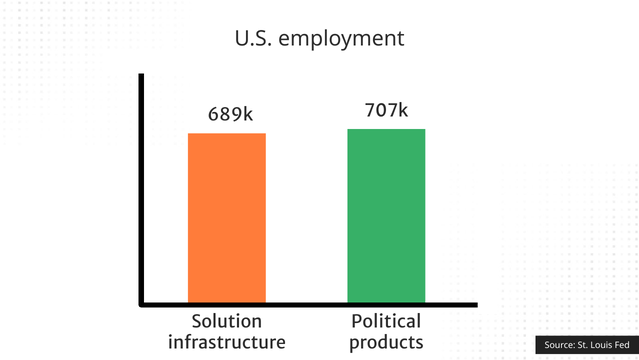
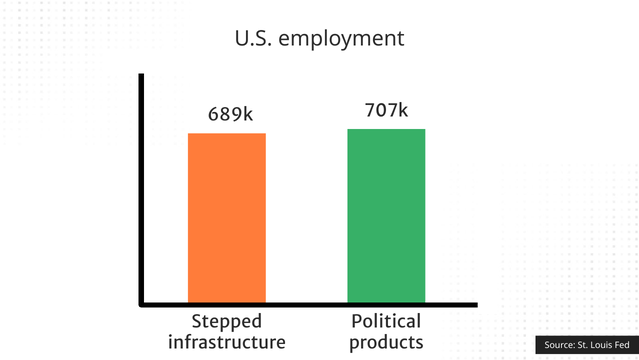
Solution: Solution -> Stepped (227, 321)
